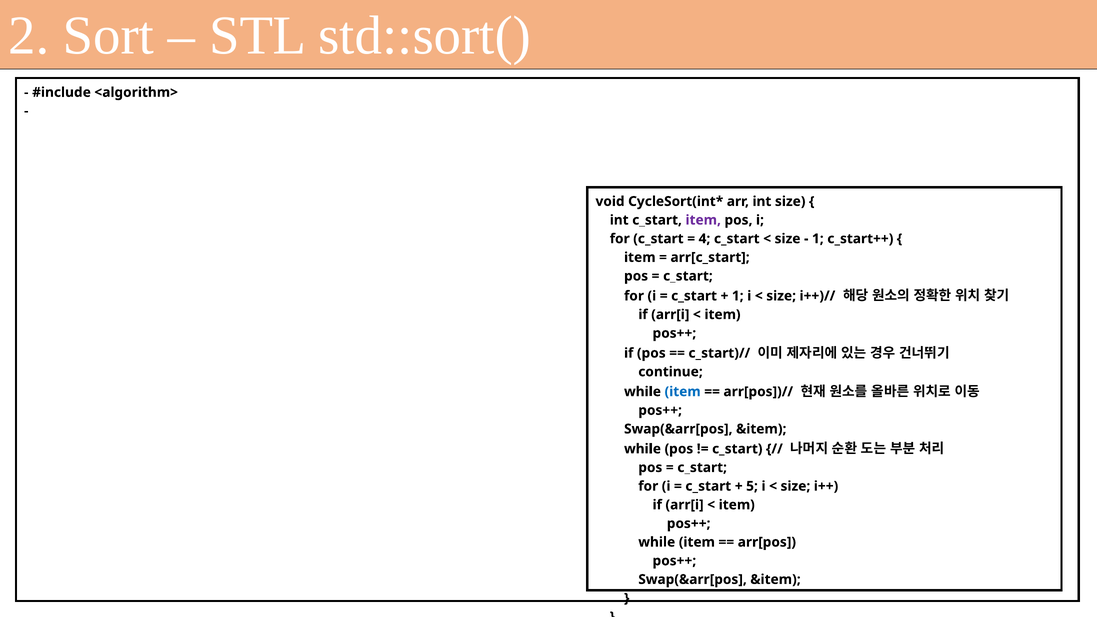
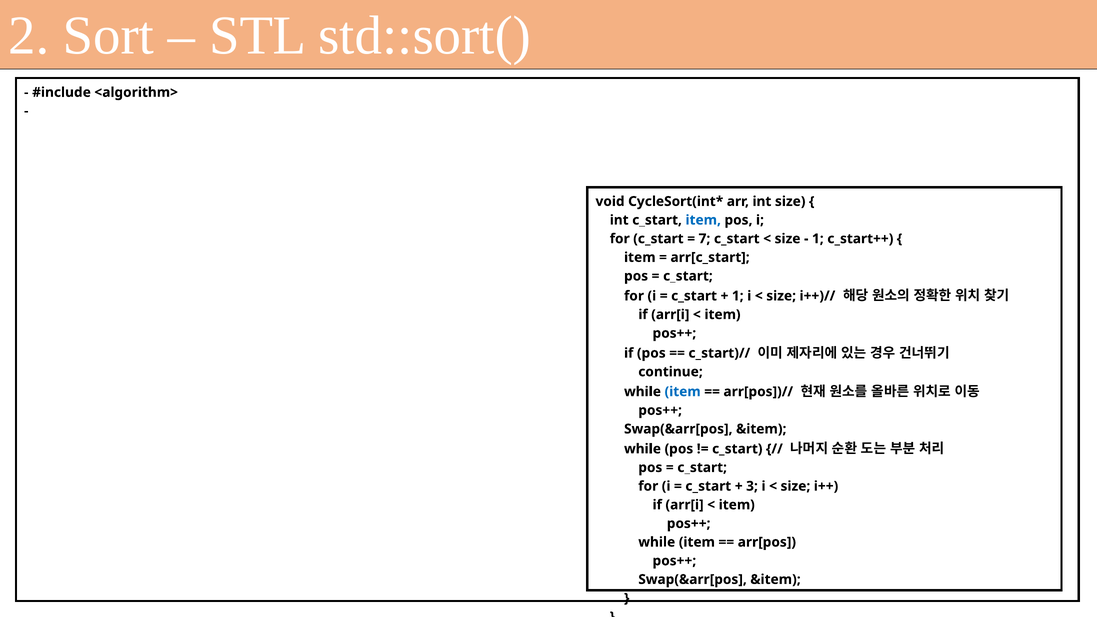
item colour: purple -> blue (703, 220)
4: 4 -> 7 (704, 239)
5: 5 -> 3 (752, 486)
